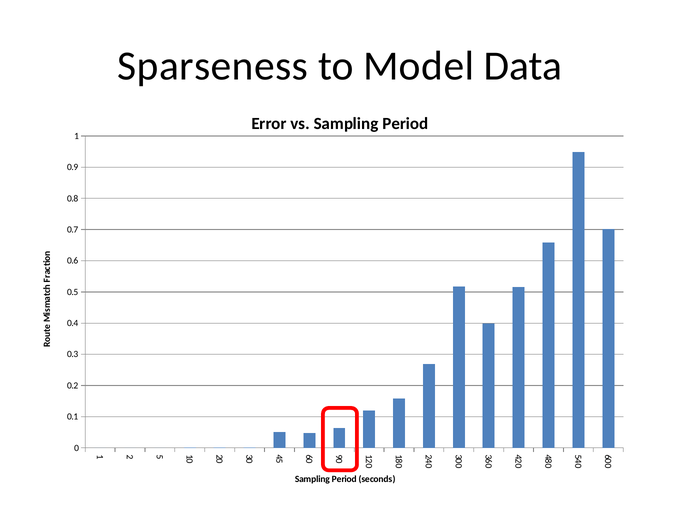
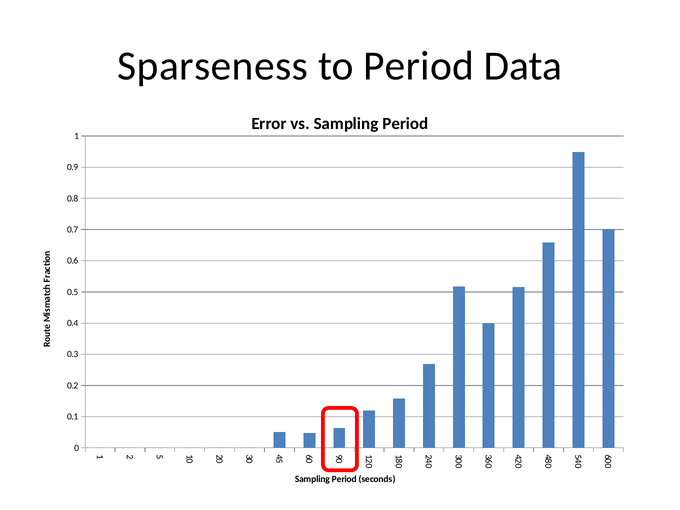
to Model: Model -> Period (419, 66)
